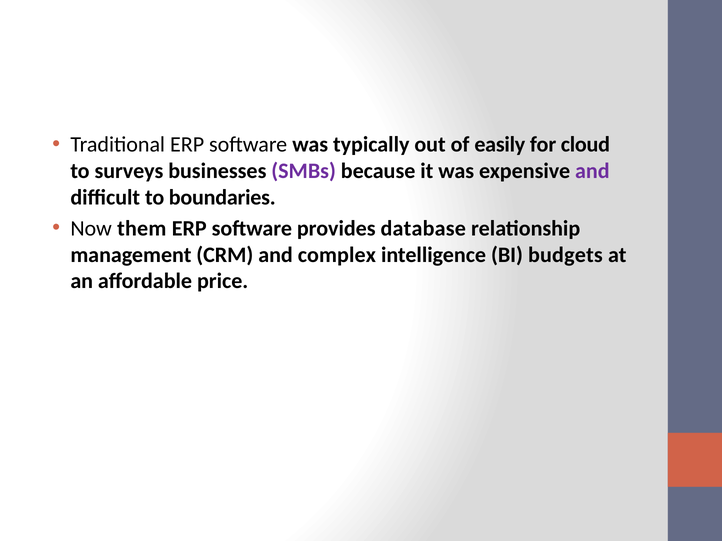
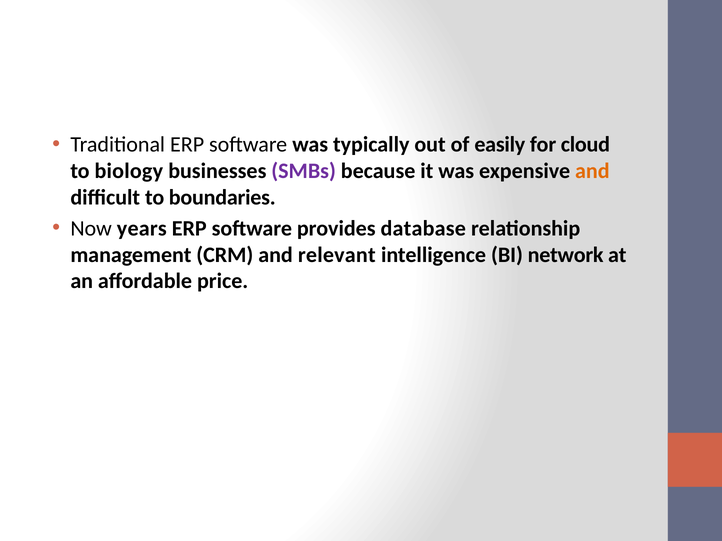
surveys: surveys -> biology (129, 171)
and colour: purple -> orange (592, 171)
them: them -> years (142, 229)
complex: complex -> relevant (337, 255)
budgets: budgets -> network (566, 255)
